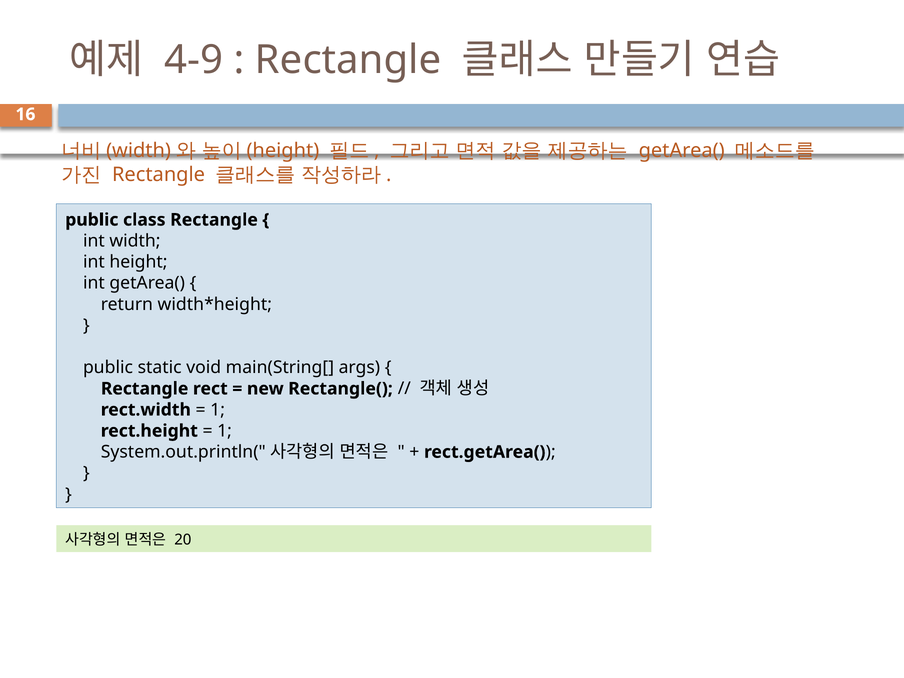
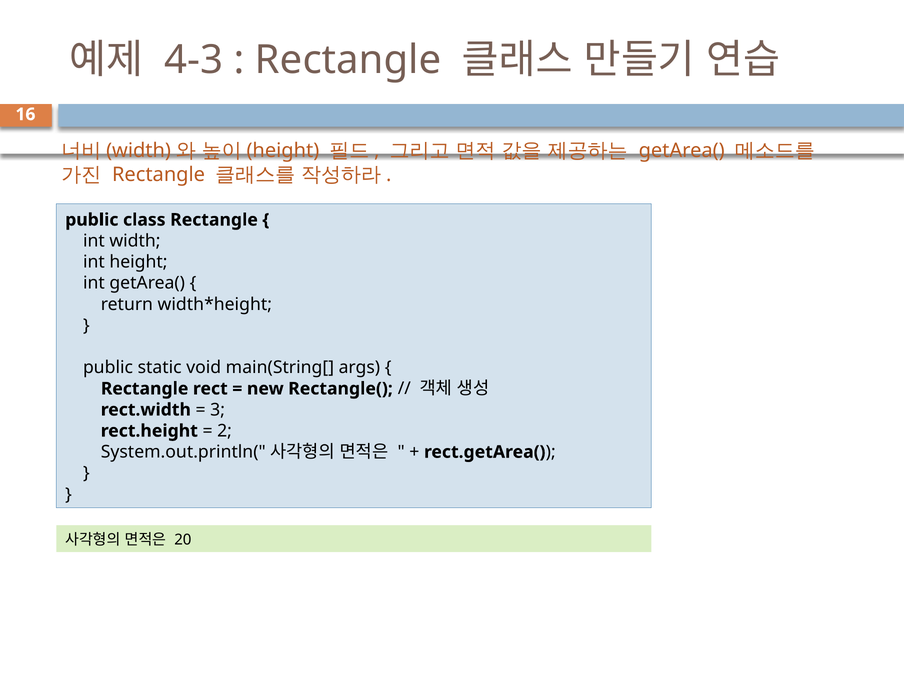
4-9: 4-9 -> 4-3 (194, 60)
1: 1 -> 3 (218, 410)
1: 1 -> 2 (225, 431)
